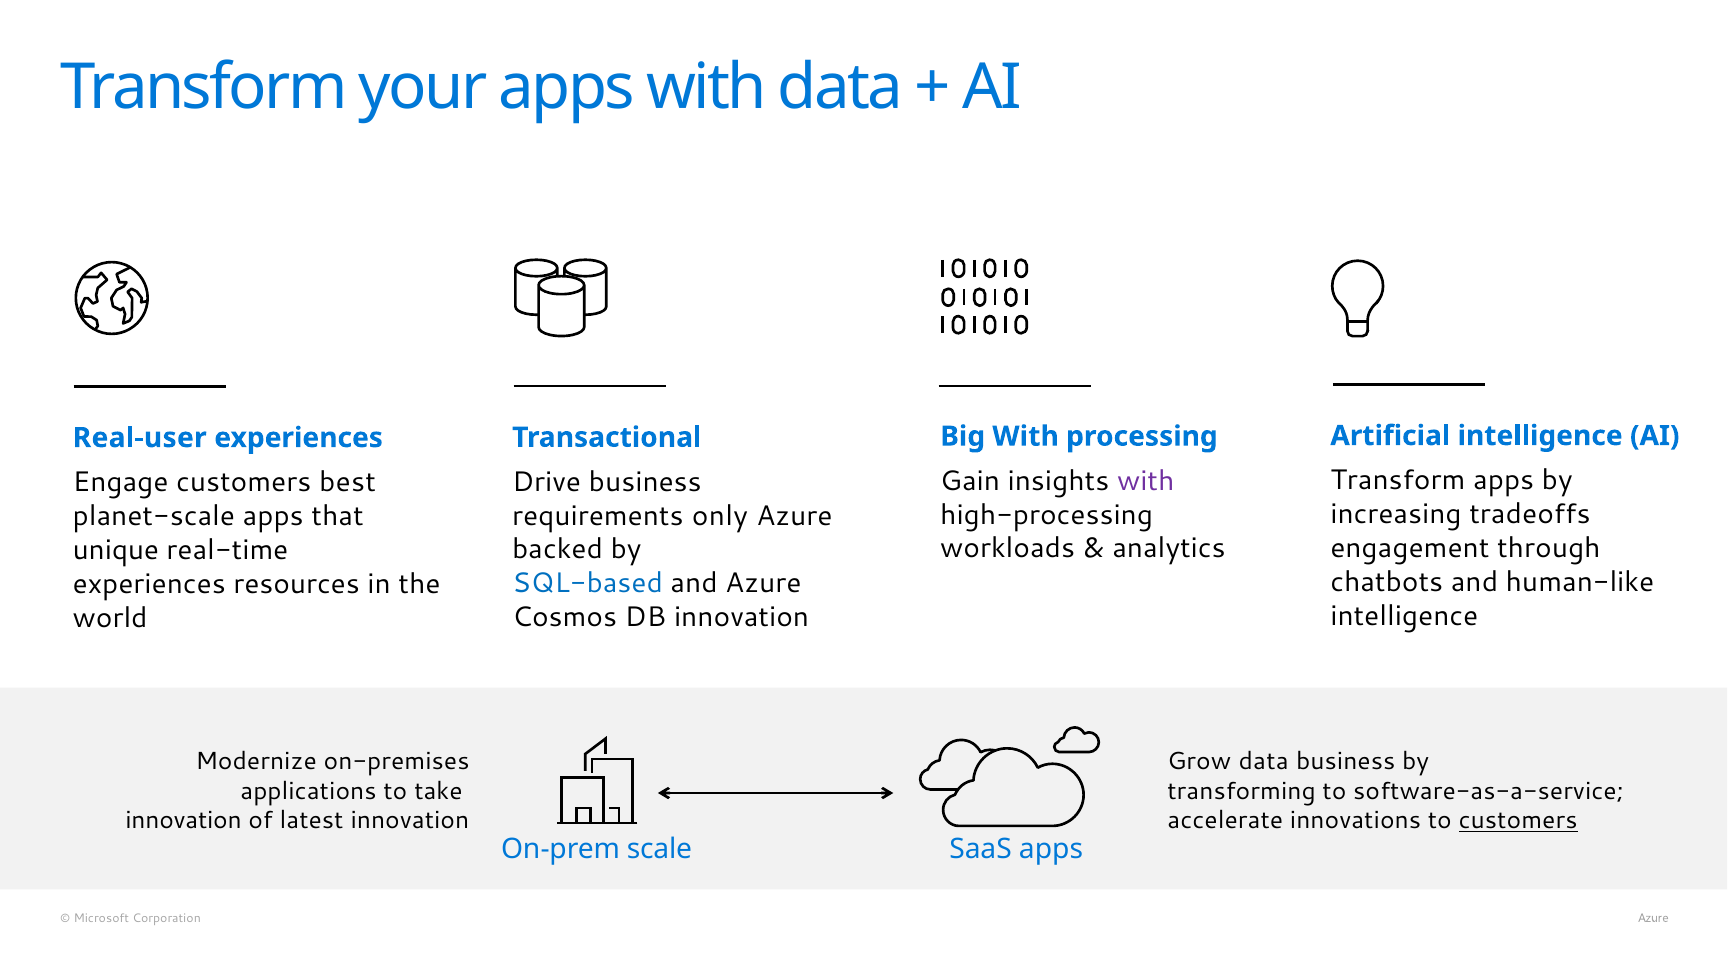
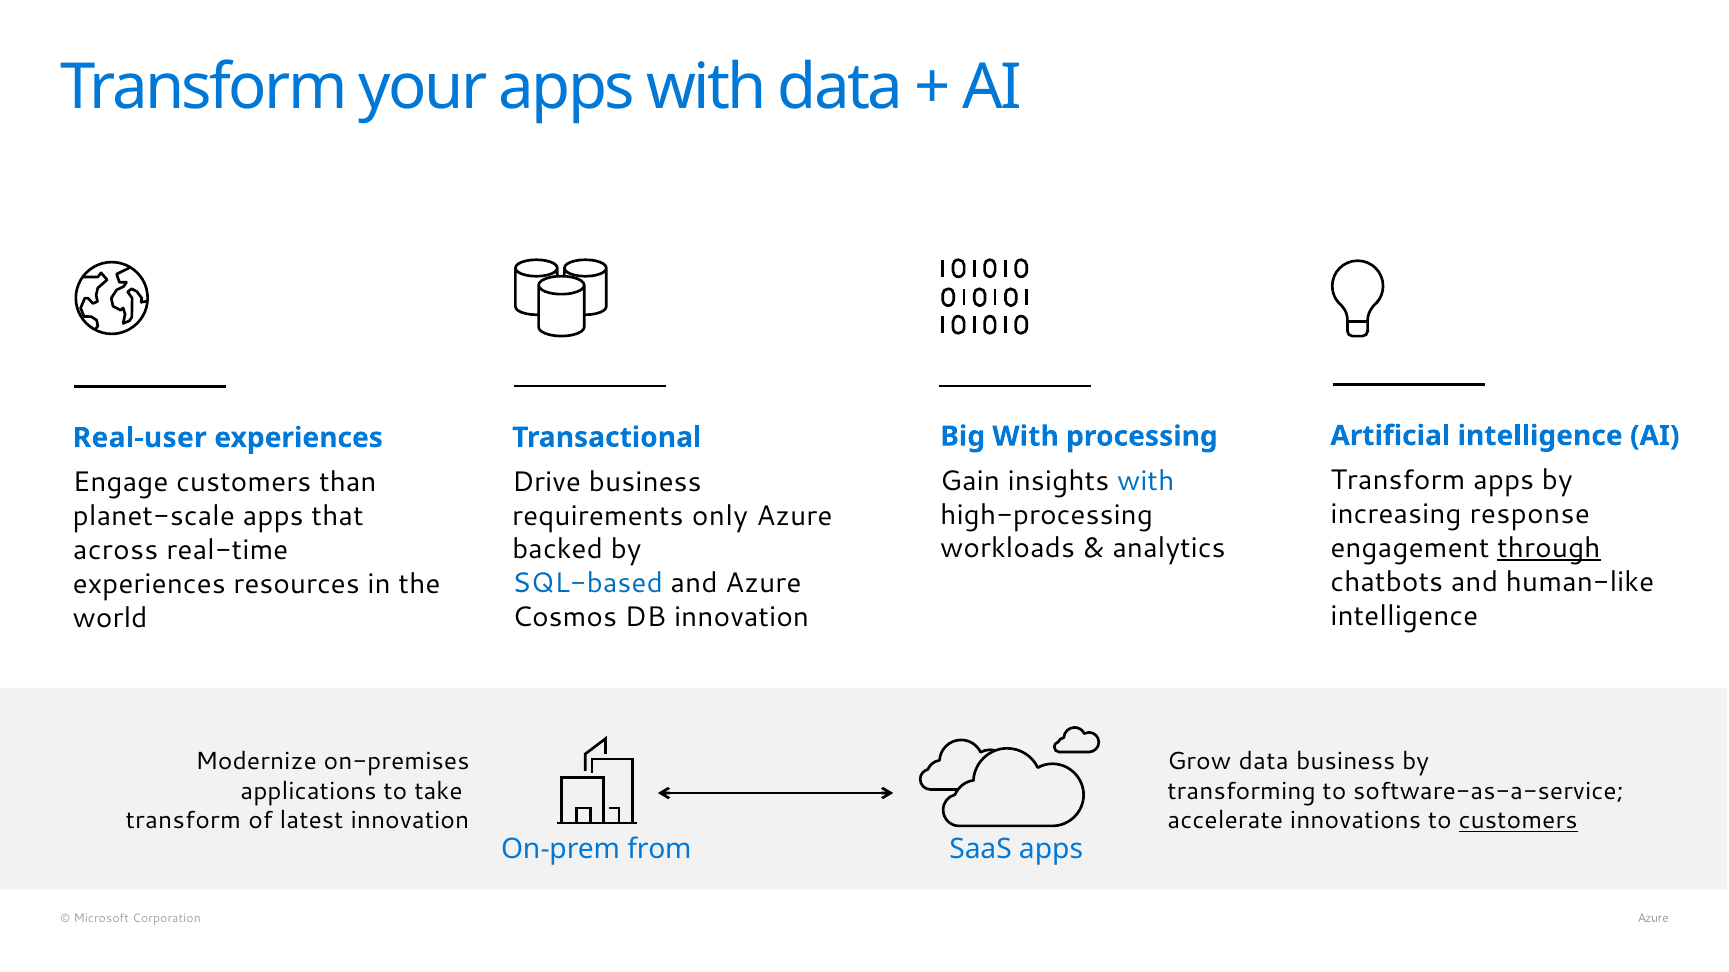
with colour: purple -> blue (1146, 481)
best: best -> than (348, 483)
tradeoffs: tradeoffs -> response (1530, 514)
through underline: none -> present (1549, 548)
unique: unique -> across (116, 550)
innovation: innovation -> transform (183, 821)
scale: scale -> from (659, 850)
